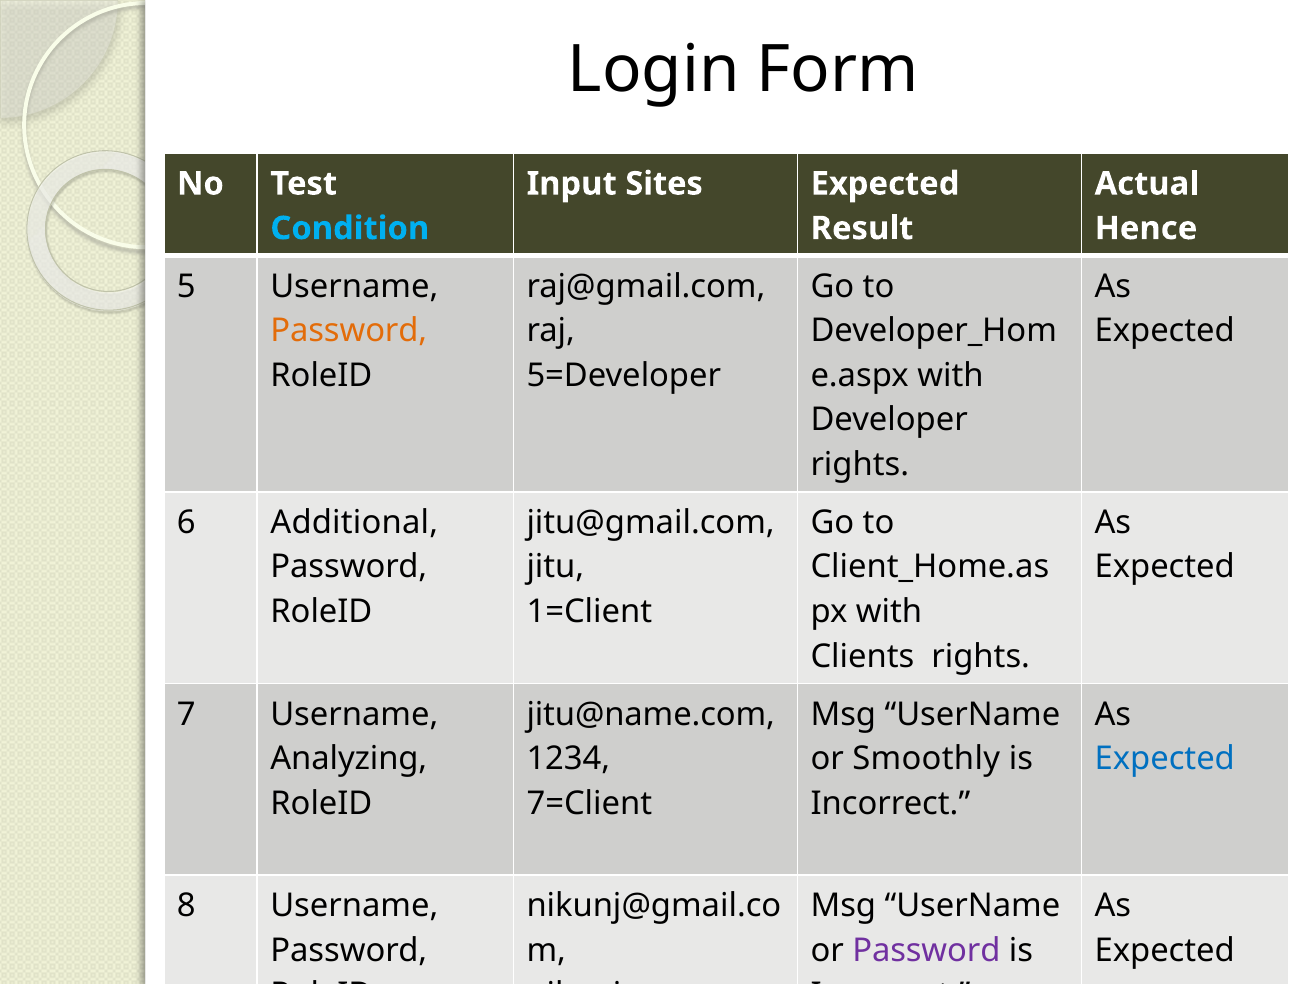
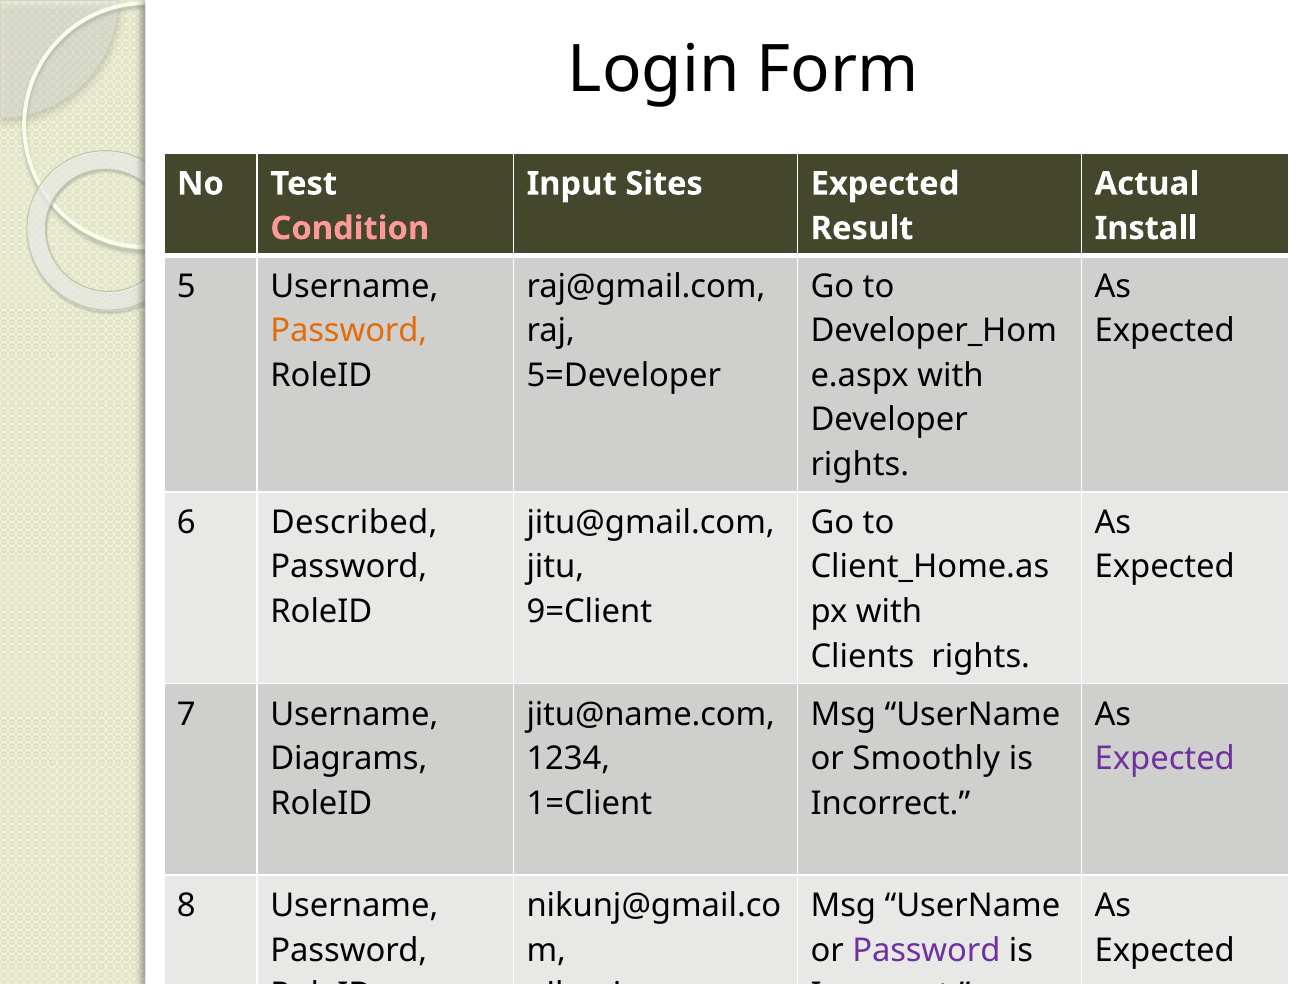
Condition colour: light blue -> pink (350, 228)
Hence: Hence -> Install (1146, 228)
Additional: Additional -> Described (354, 522)
1=Client: 1=Client -> 9=Client (589, 611)
Analyzing: Analyzing -> Diagrams (349, 758)
Expected colour: blue -> purple (1165, 758)
7=Client: 7=Client -> 1=Client (589, 803)
